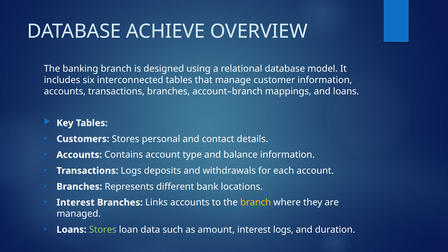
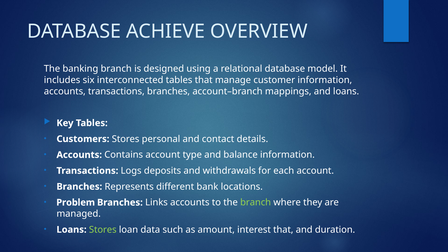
Interest: Interest -> Problem (76, 202)
branch colour: yellow -> light green (256, 202)
interest logs: logs -> that (283, 230)
